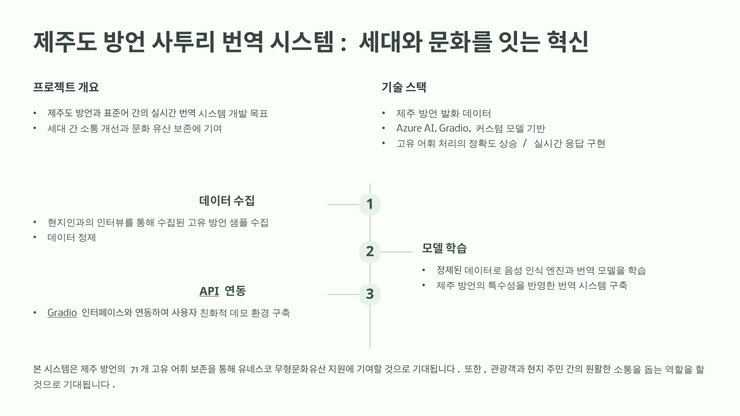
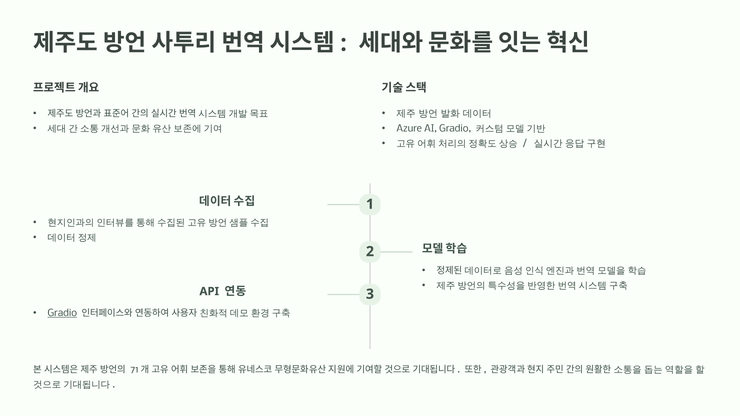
API underline: present -> none (209, 292)
